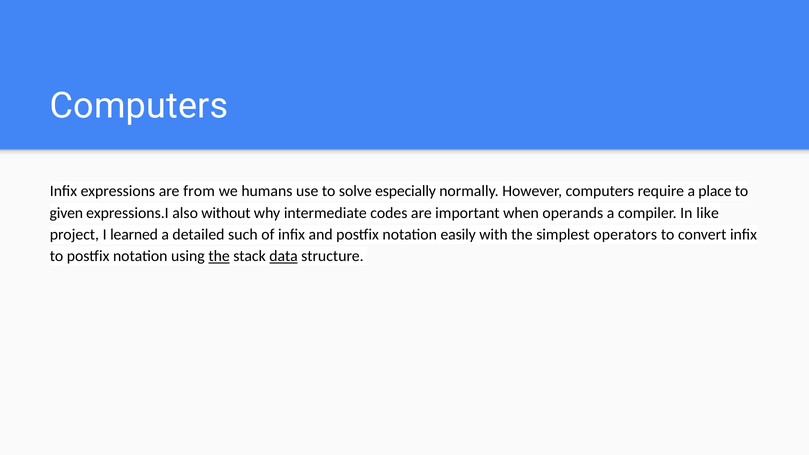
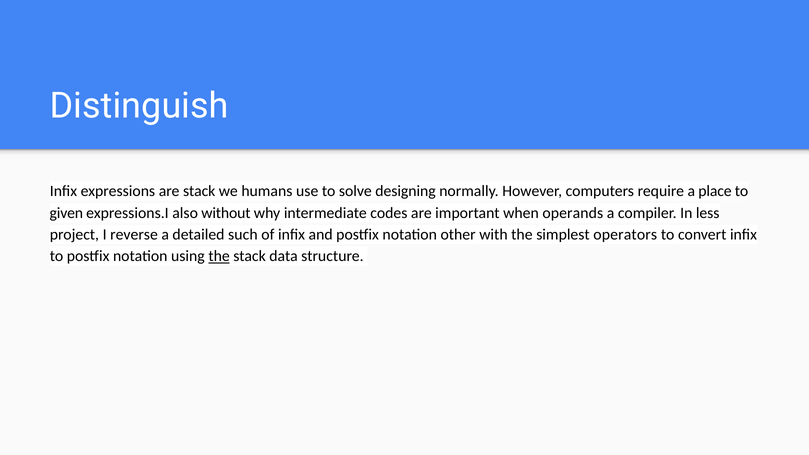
Computers: Computers -> Distinguish (139, 106)
are from: from -> stack (199, 191)
especially: especially -> designing (406, 191)
like: like -> less (708, 213)
learned: learned -> reverse (134, 235)
easily: easily -> other (458, 235)
data underline: present -> none (284, 256)
